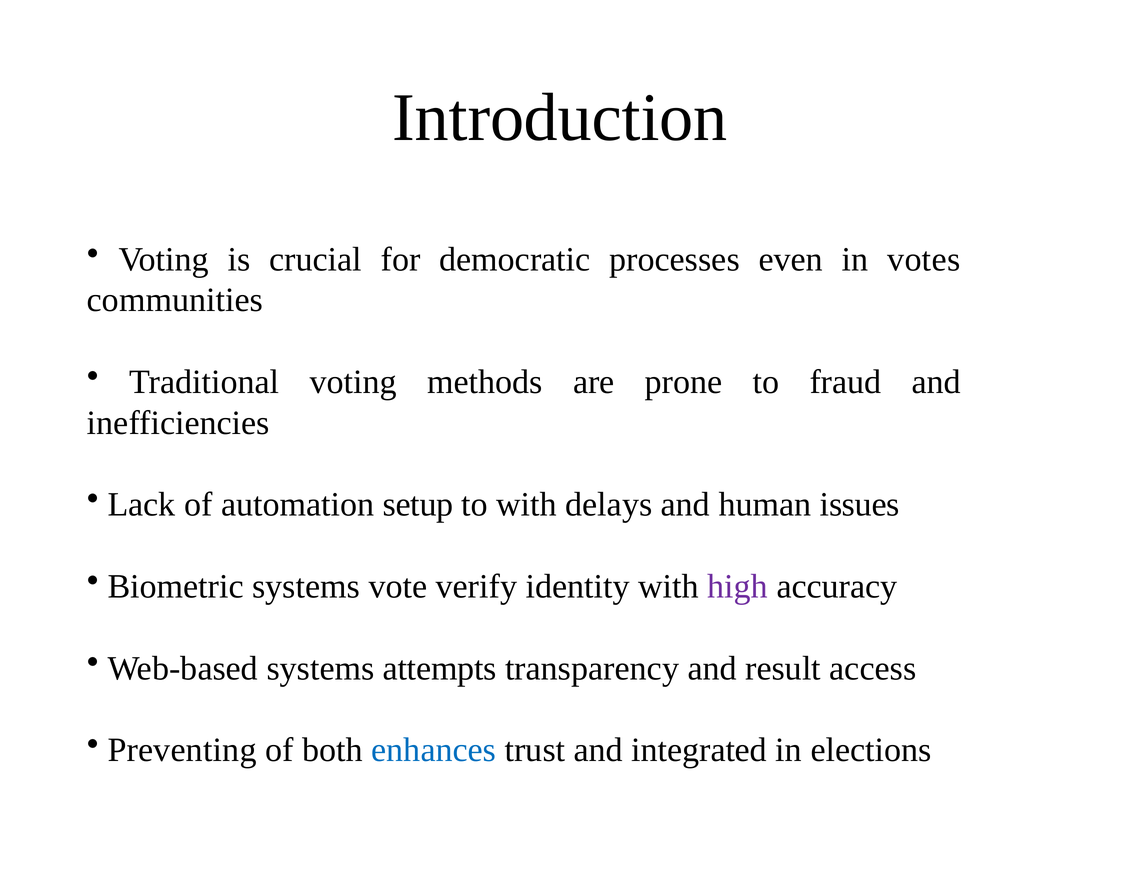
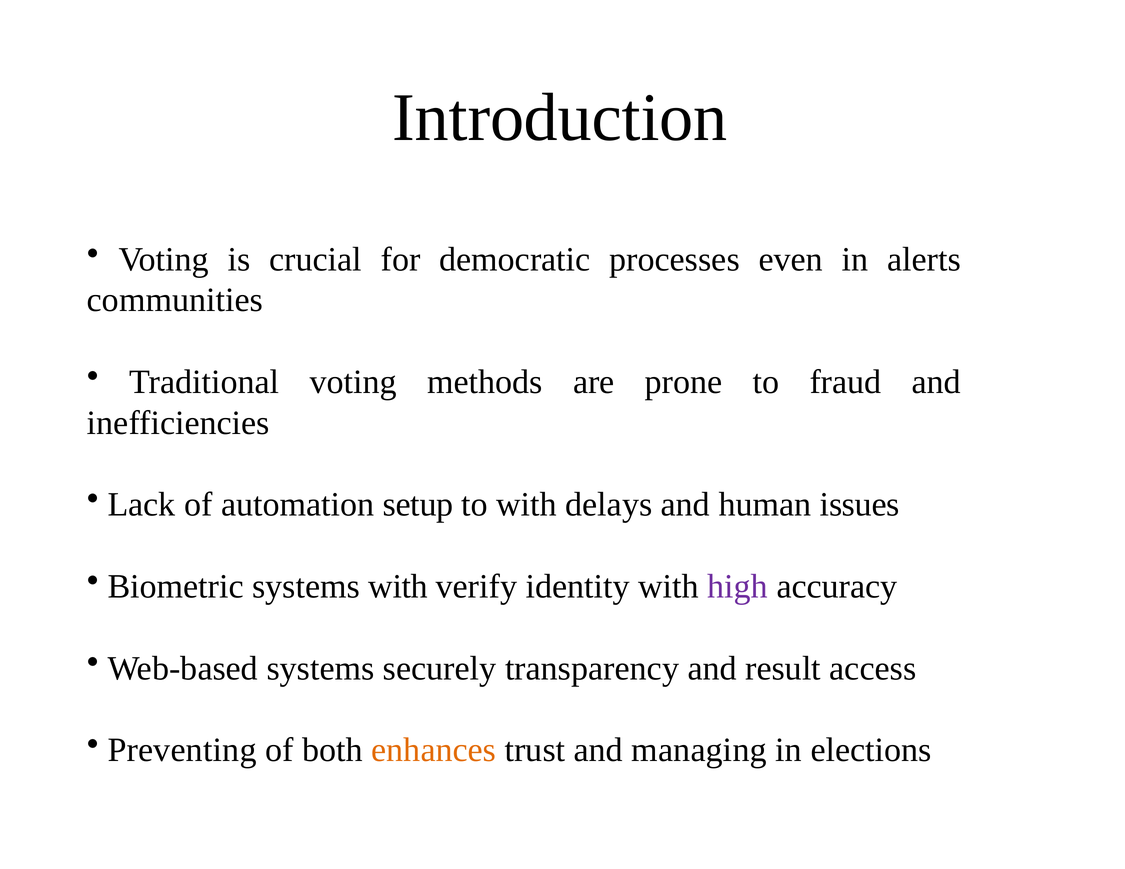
votes: votes -> alerts (924, 259)
systems vote: vote -> with (398, 587)
attempts: attempts -> securely (440, 668)
enhances colour: blue -> orange (434, 750)
integrated: integrated -> managing (699, 750)
